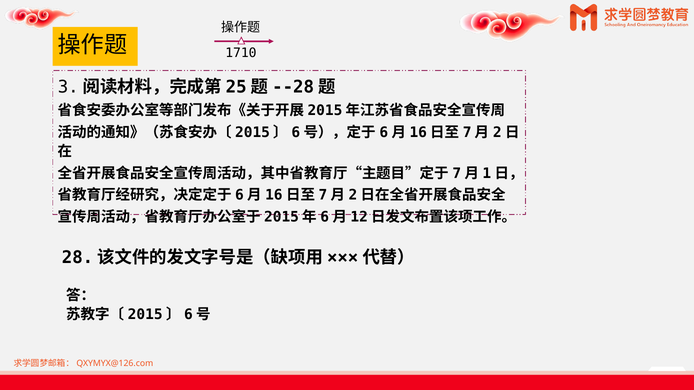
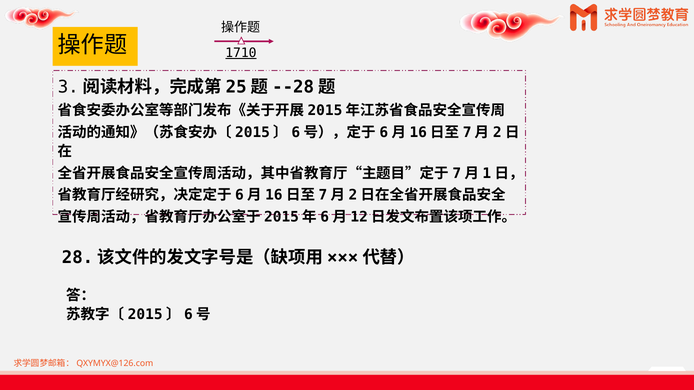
1710 underline: none -> present (241, 53)
